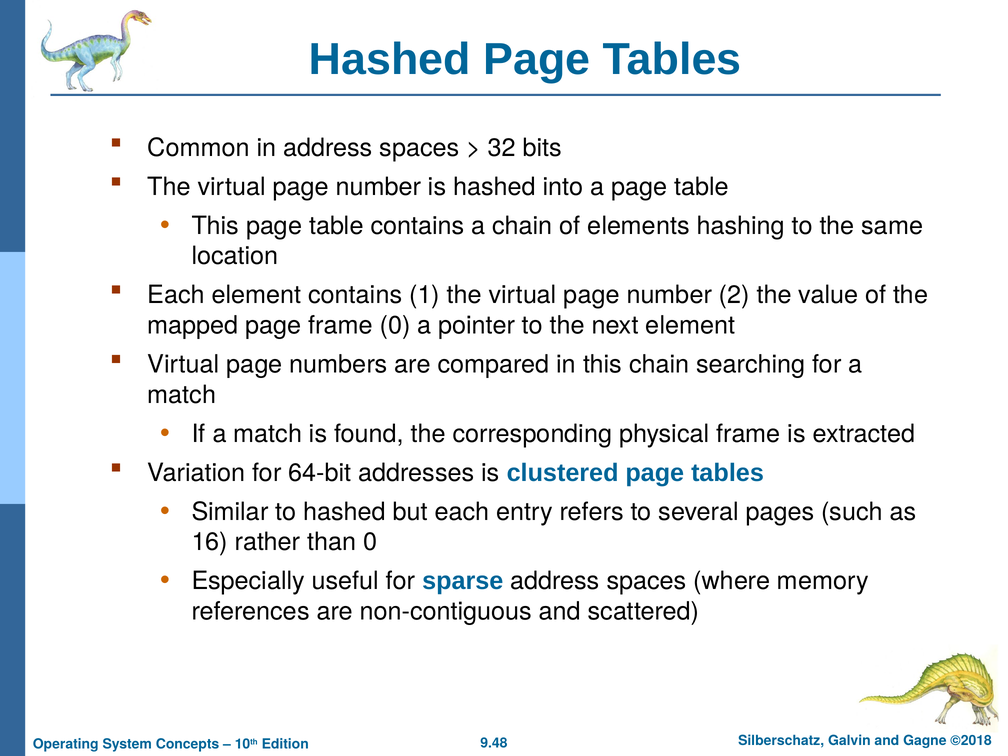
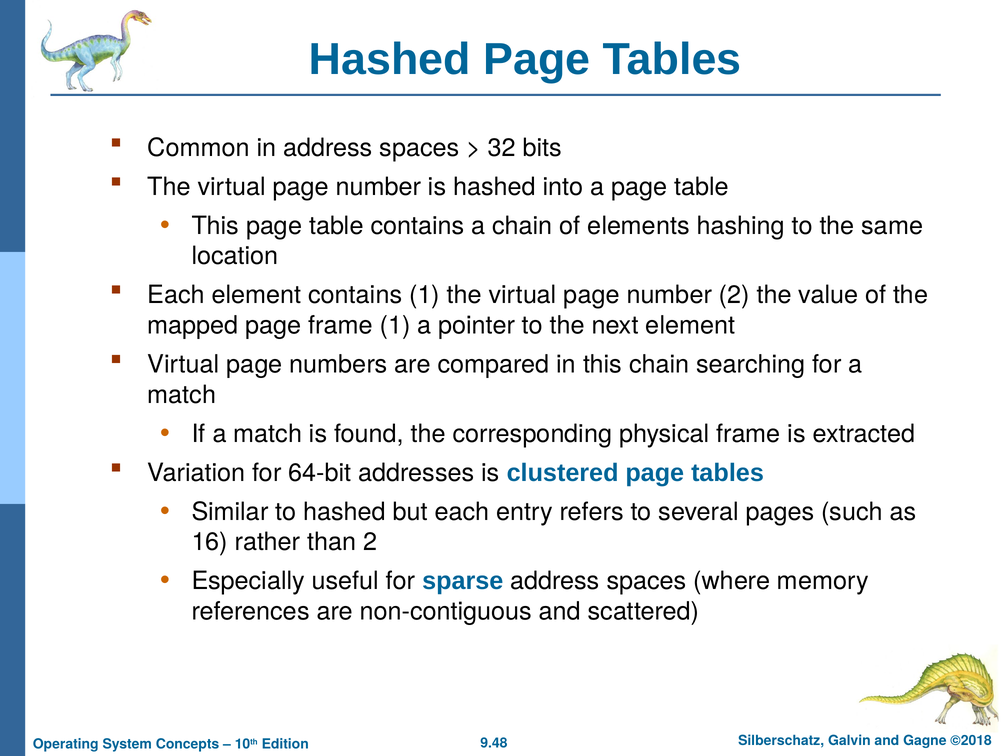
frame 0: 0 -> 1 (395, 325)
than 0: 0 -> 2 (370, 542)
